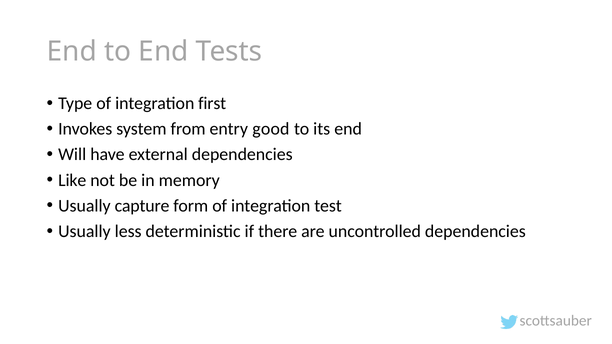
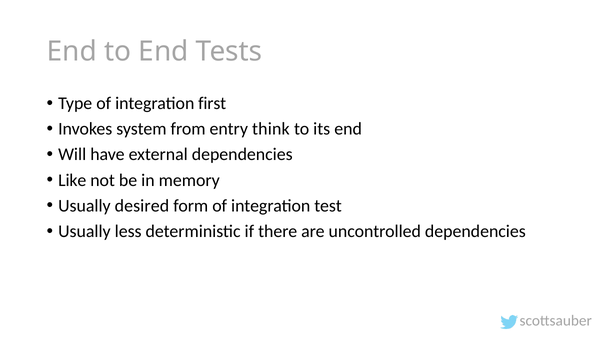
good: good -> think (271, 129)
capture: capture -> desired (142, 206)
